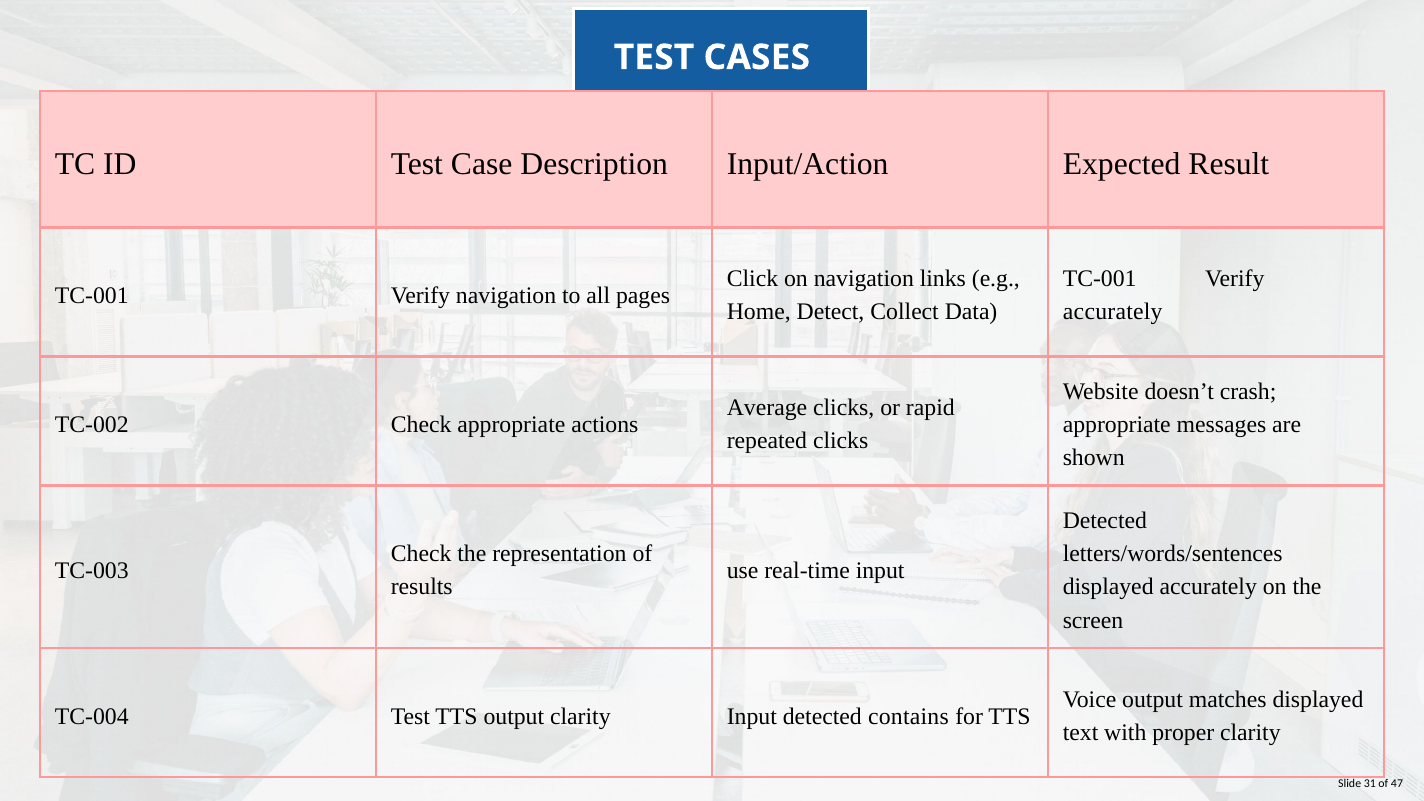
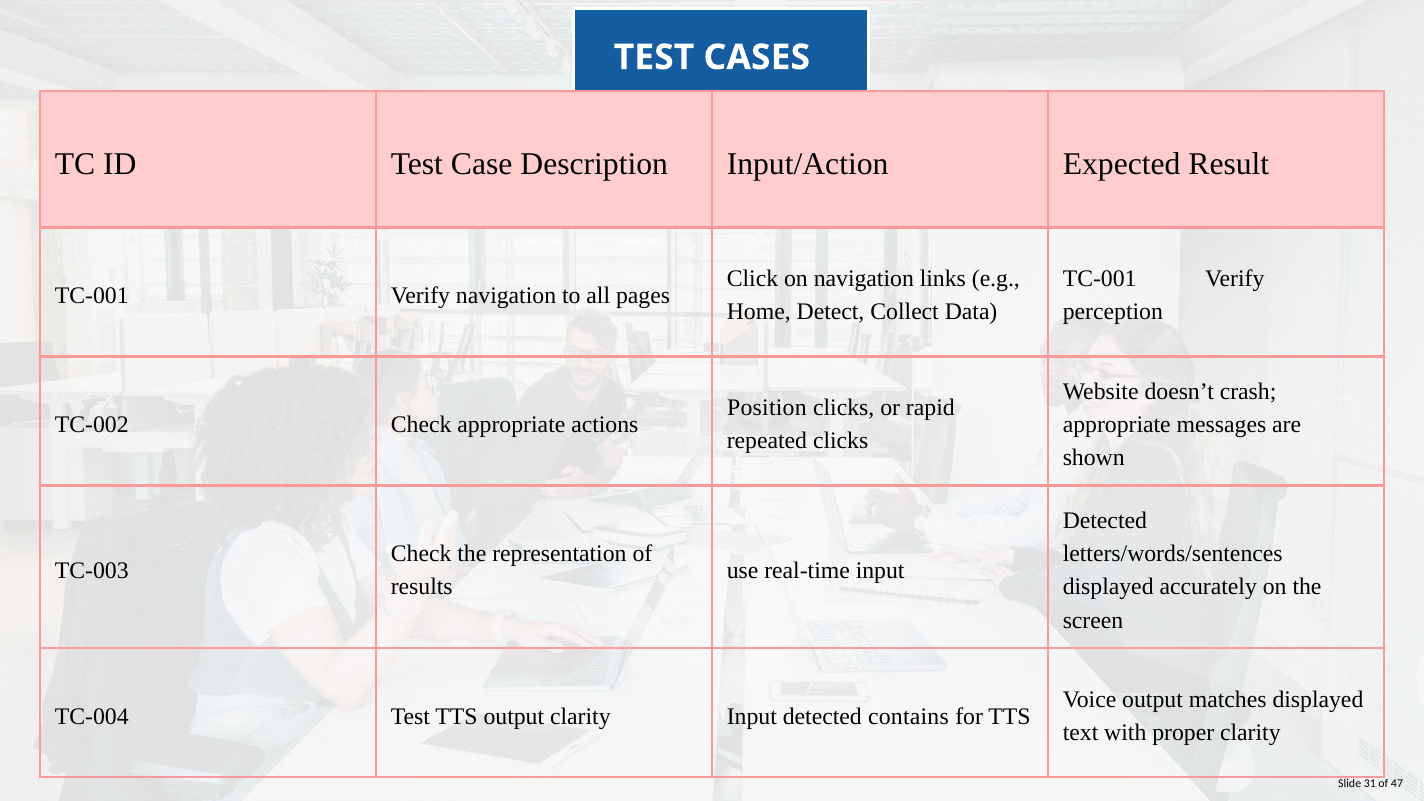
accurately: accurately -> perception (1113, 312)
Average: Average -> Position (767, 408)
